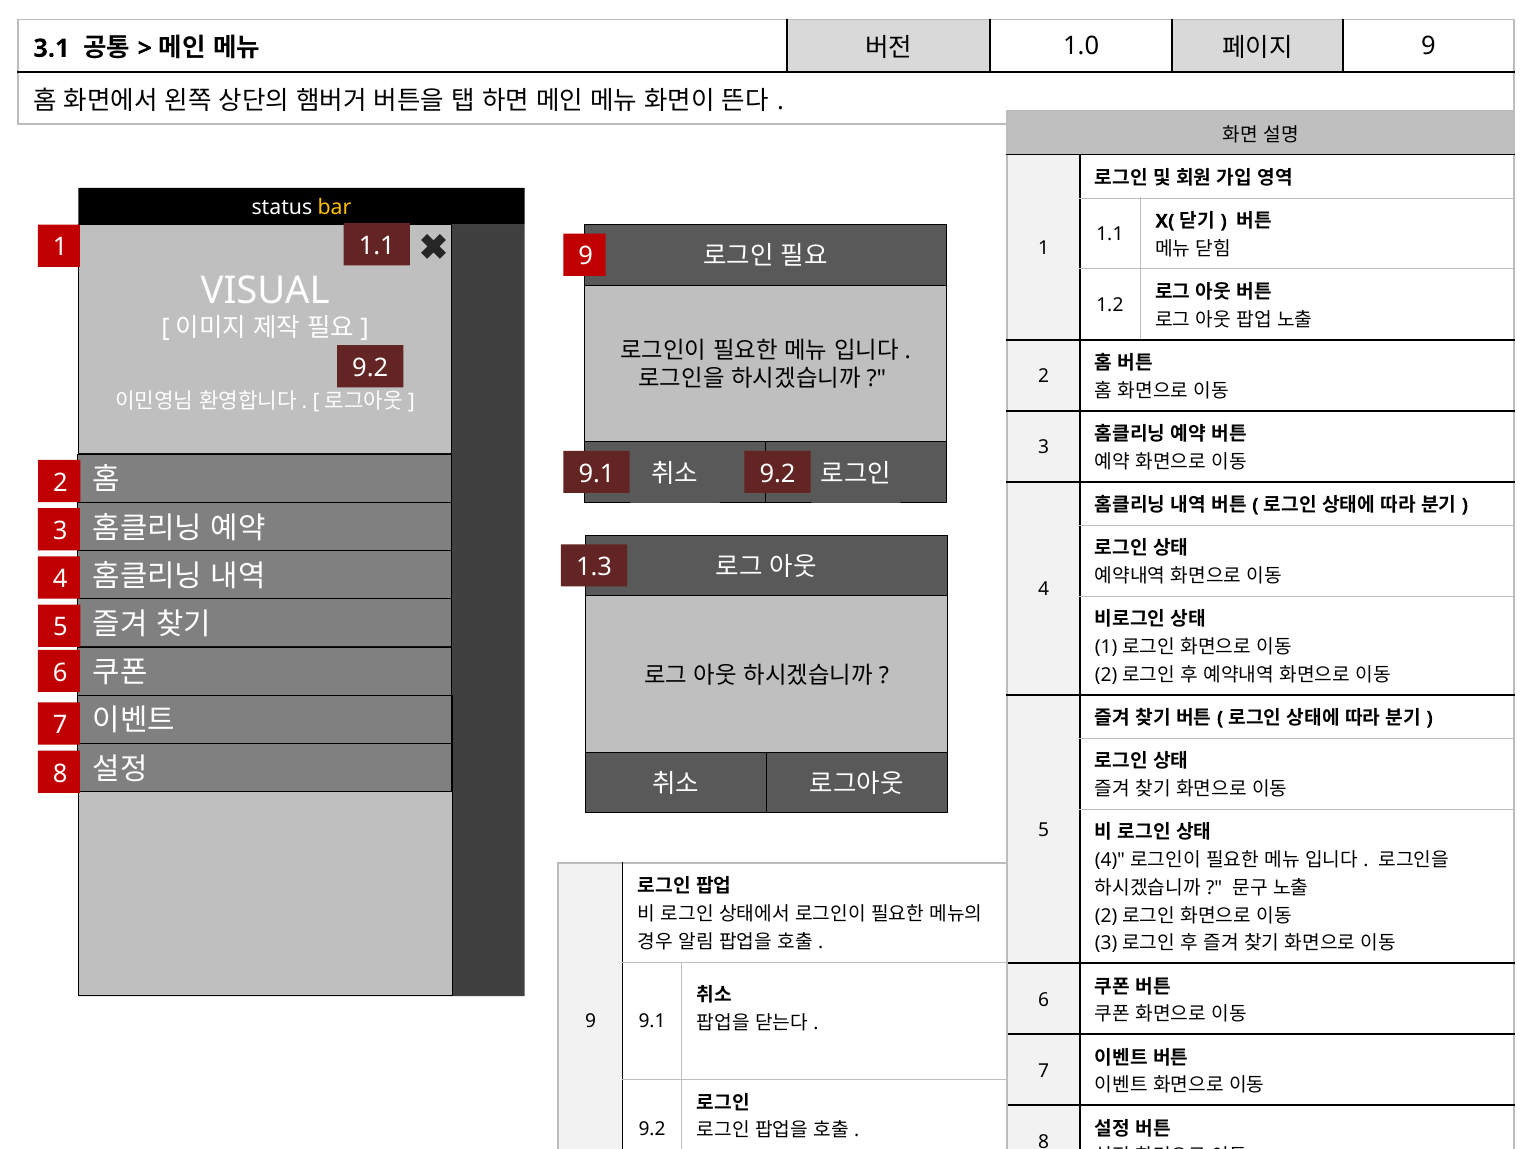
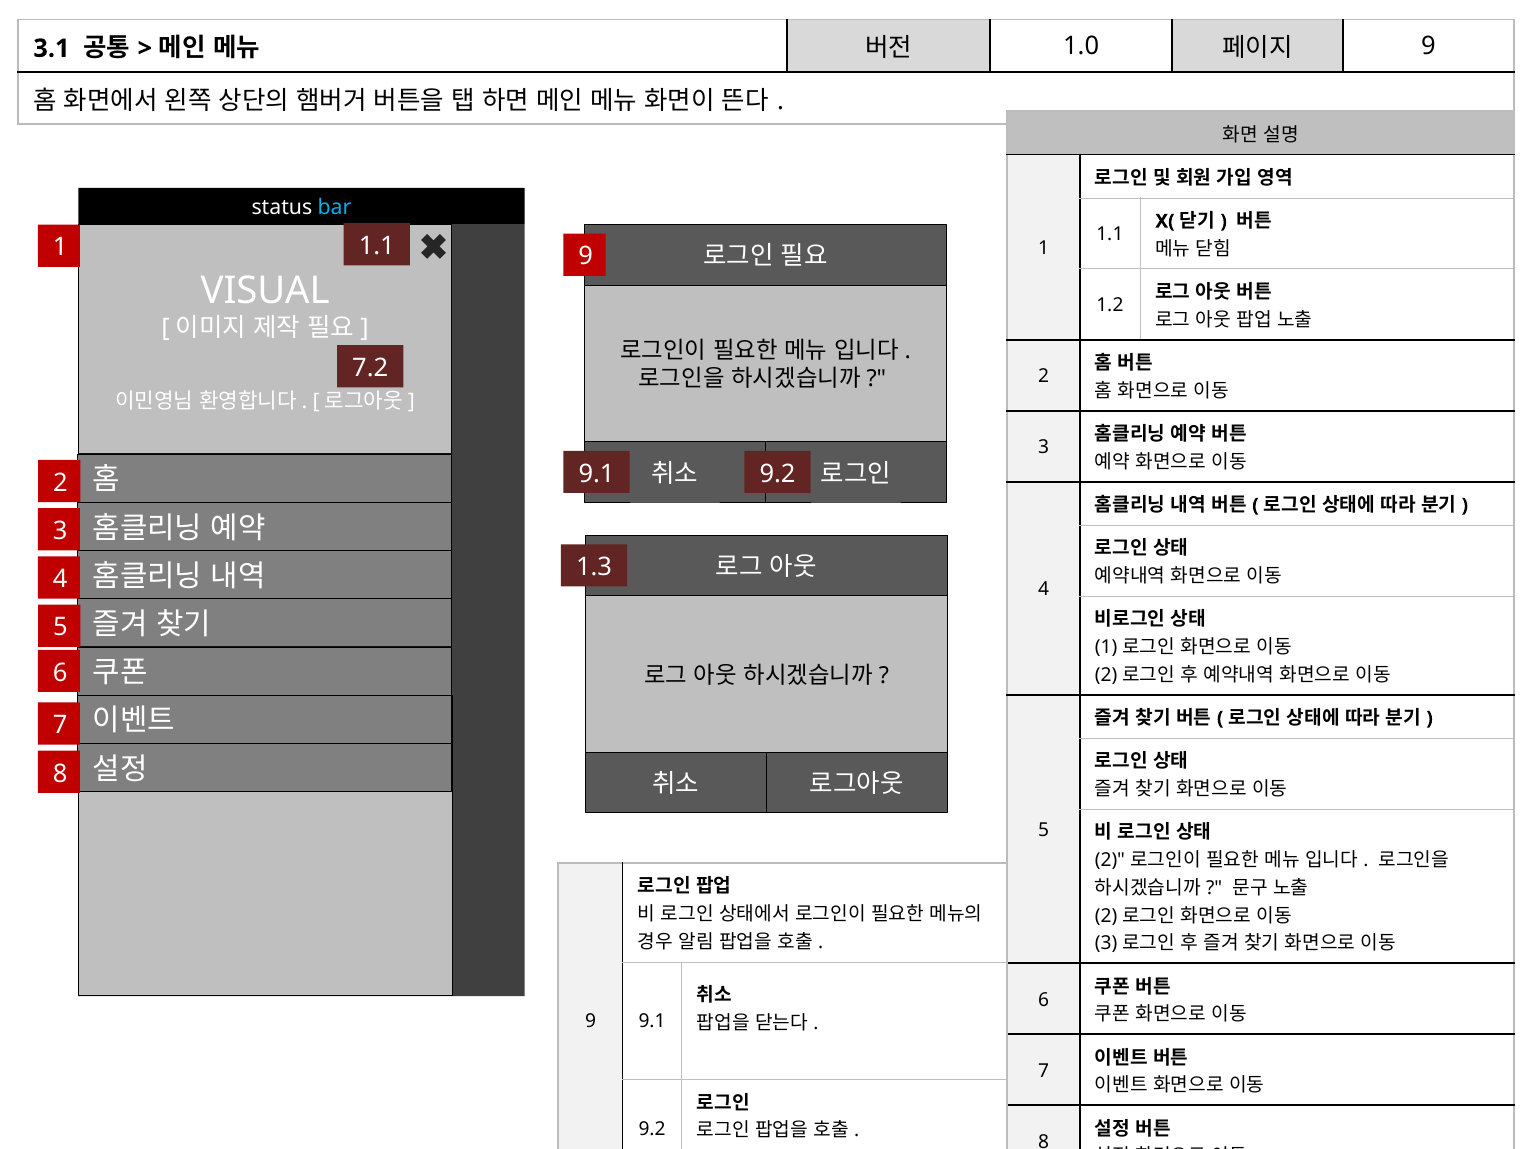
bar colour: yellow -> light blue (334, 208)
9.2: 9.2 -> 7.2 (370, 368)
4: 4 -> 2 (1110, 860)
